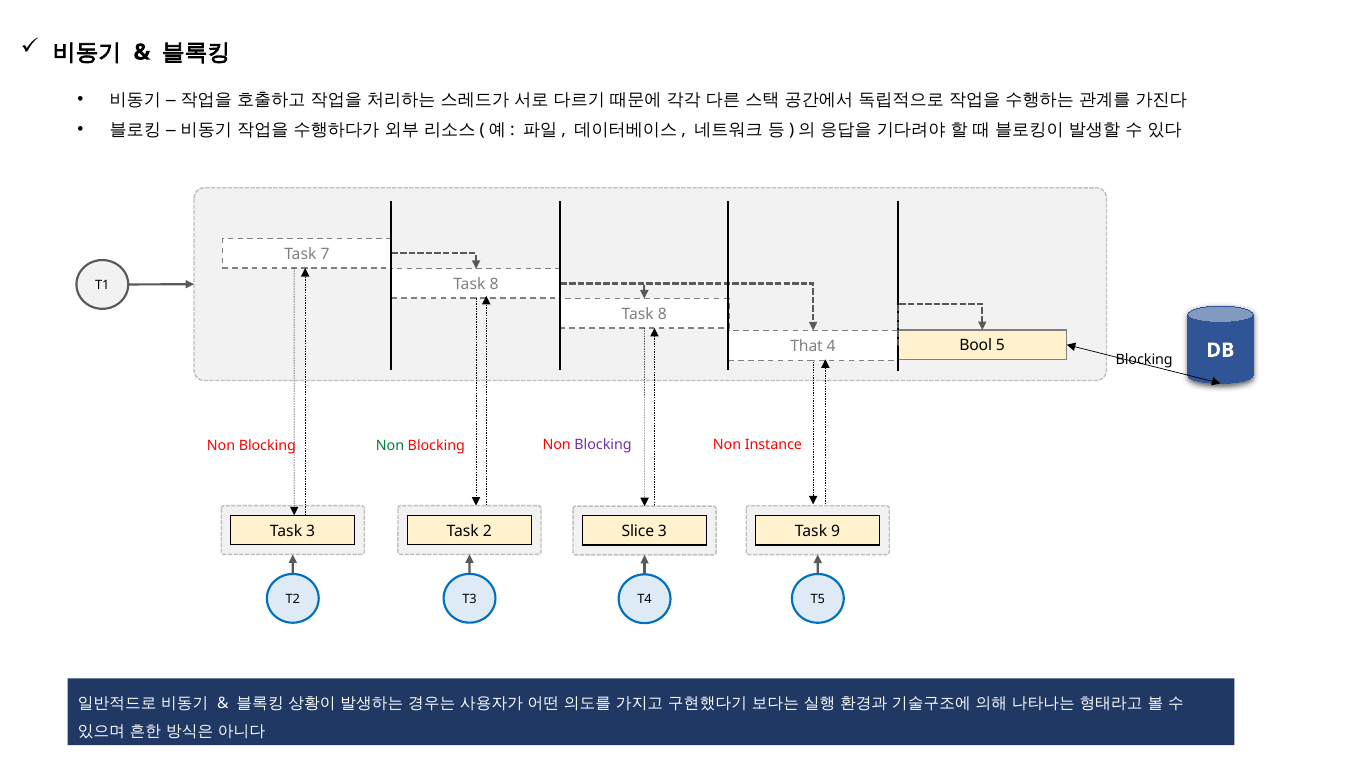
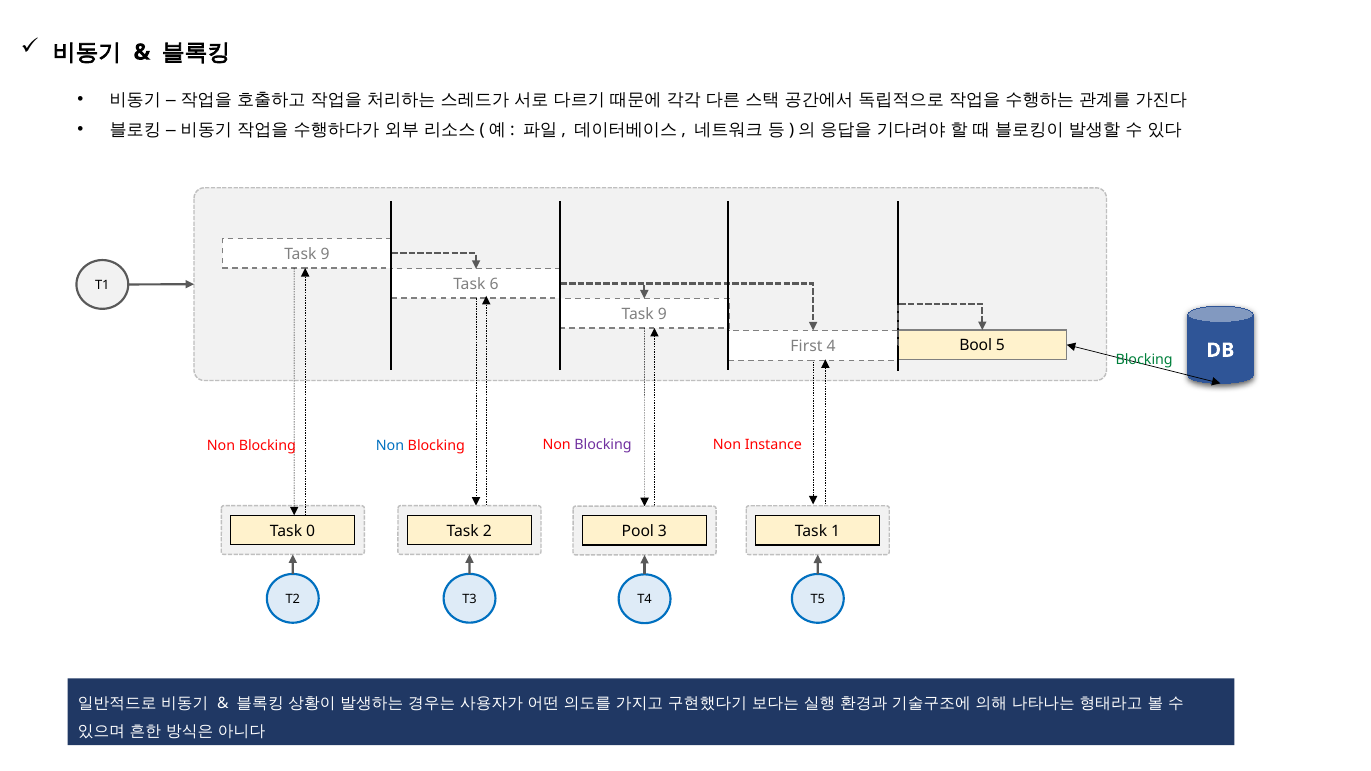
7: 7 -> 9 (325, 254)
T1 Task 8: 8 -> 6 (494, 285)
8: 8 -> 9 (662, 314)
That: That -> First (807, 347)
Blocking colour: black -> green (1144, 360)
Non colour: green -> blue (390, 445)
Task 3: 3 -> 0 (311, 531)
9: 9 -> 1 (836, 531)
Slice: Slice -> Pool (638, 532)
